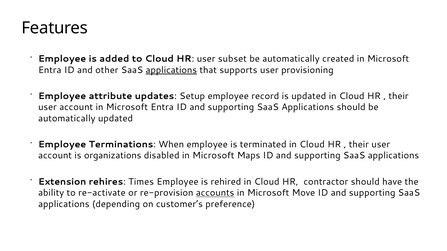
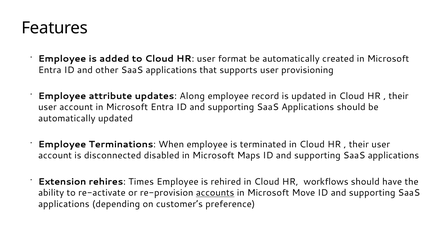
subset: subset -> format (232, 59)
applications underline: present -> none (171, 70)
Setup: Setup -> Along (192, 96)
organizations: organizations -> disconnected (113, 156)
contractor: contractor -> workflows (326, 182)
